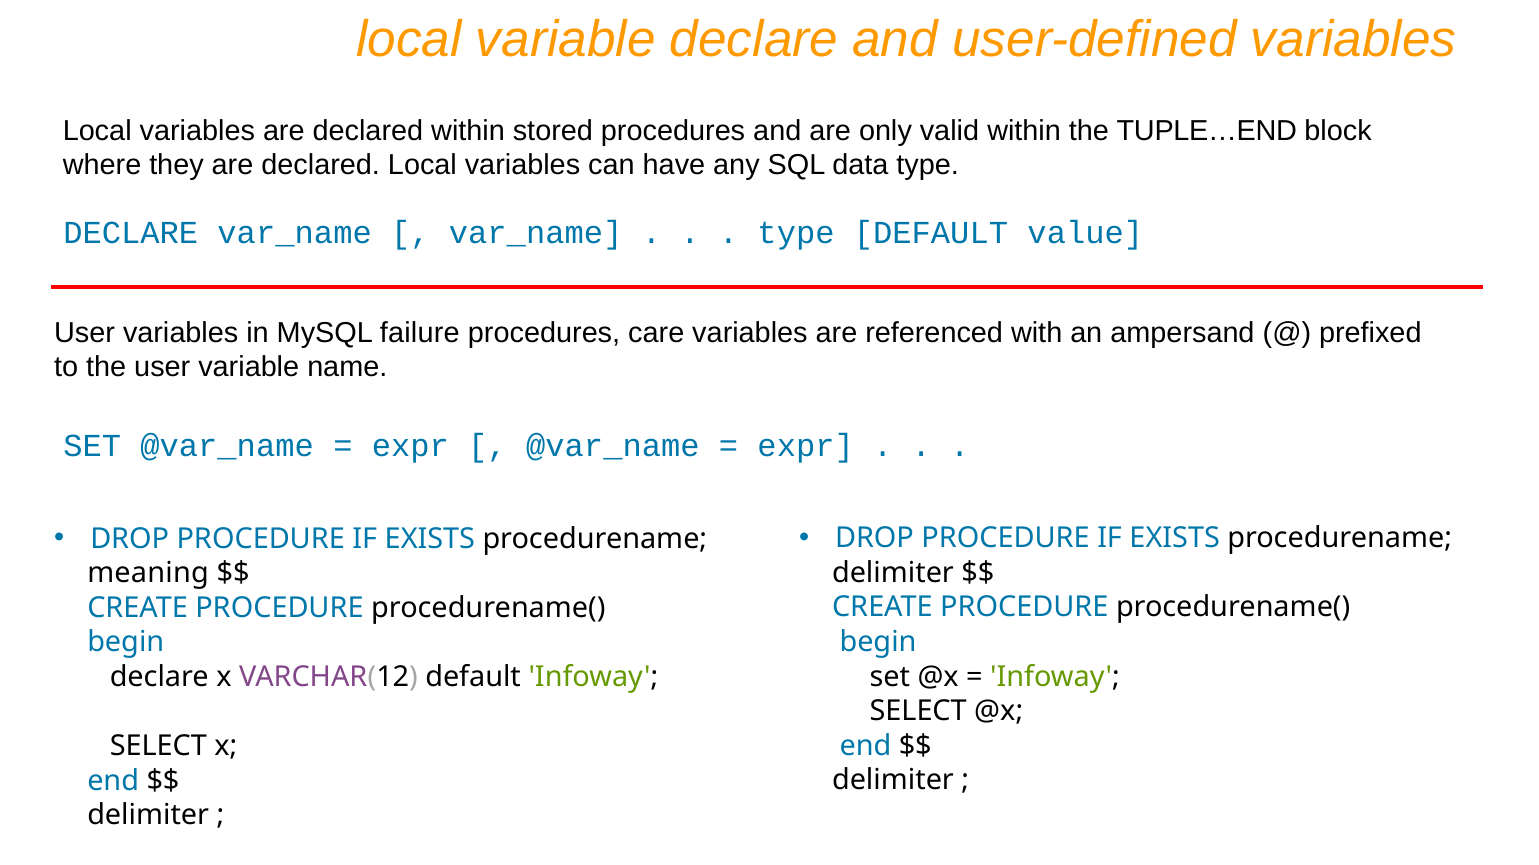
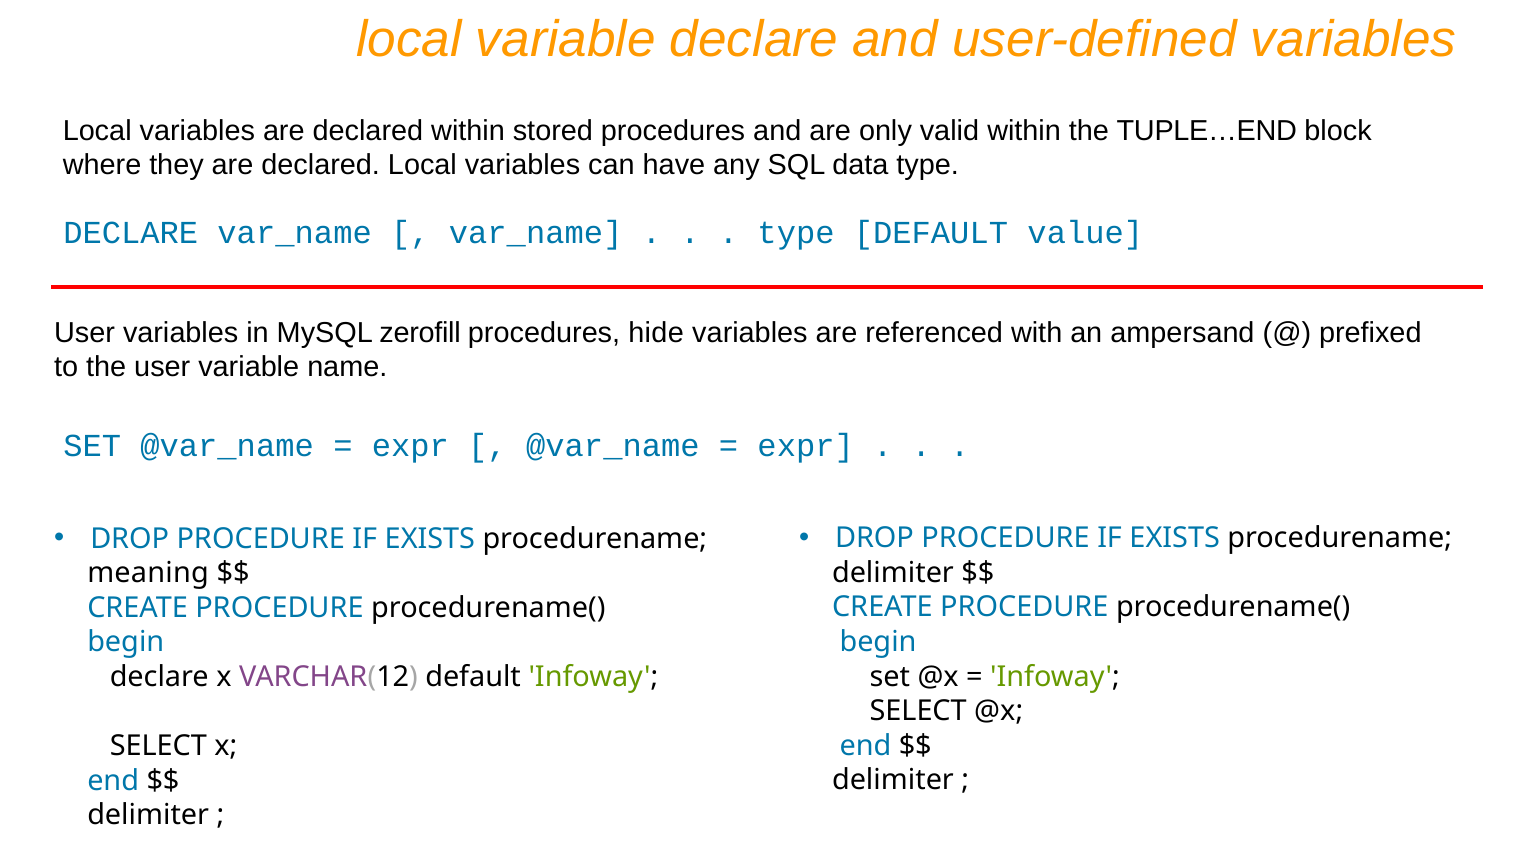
failure: failure -> zerofill (420, 333)
care: care -> hide (656, 333)
